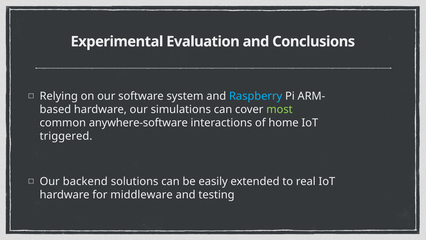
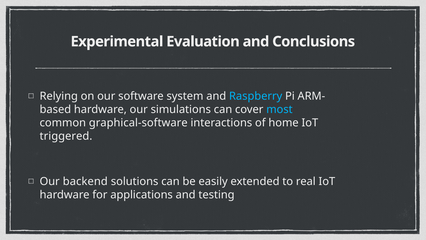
most colour: light green -> light blue (279, 109)
anywhere-software: anywhere-software -> graphical-software (138, 123)
middleware: middleware -> applications (142, 195)
